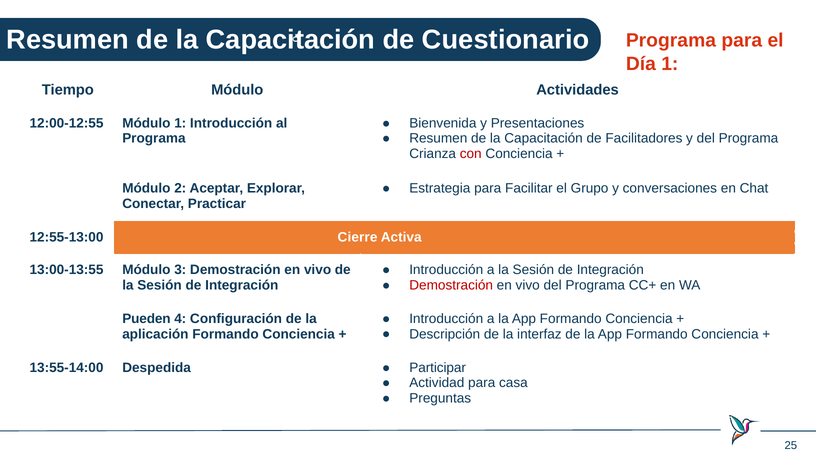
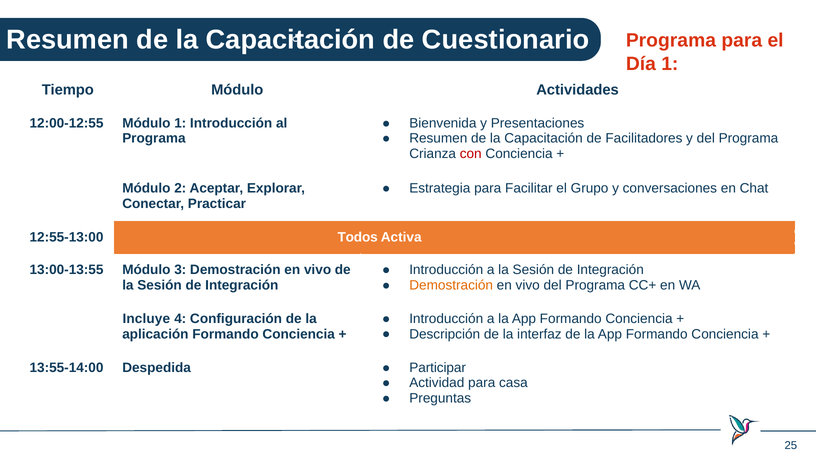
Cierre: Cierre -> Todos (358, 237)
Demostración colour: red -> orange (451, 285)
Pueden: Pueden -> Incluye (146, 319)
